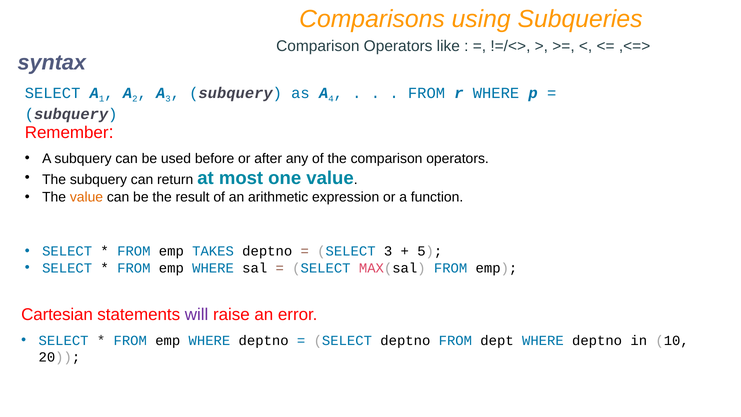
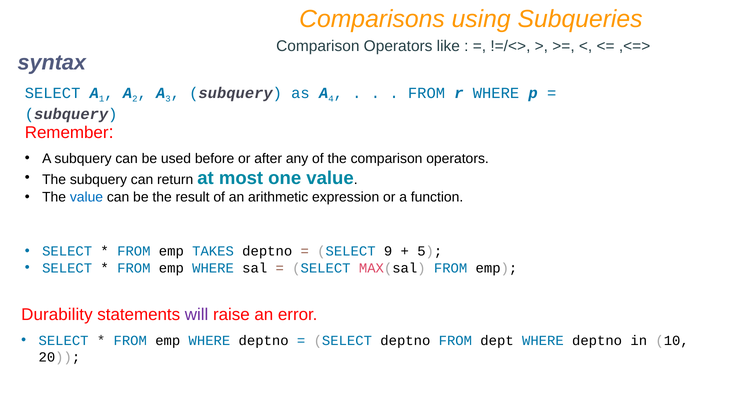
value colour: orange -> blue (87, 197)
SELECT 3: 3 -> 9 (388, 251)
Cartesian: Cartesian -> Durability (57, 315)
